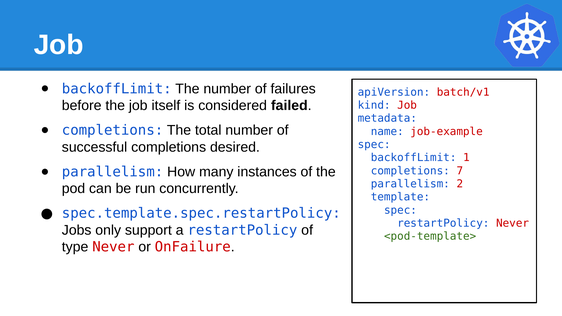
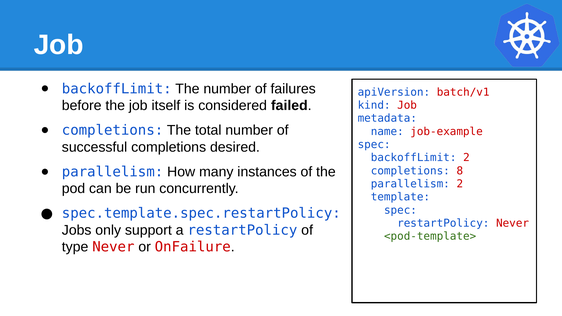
backoffLimit 1: 1 -> 2 (466, 158)
7: 7 -> 8 (460, 171)
